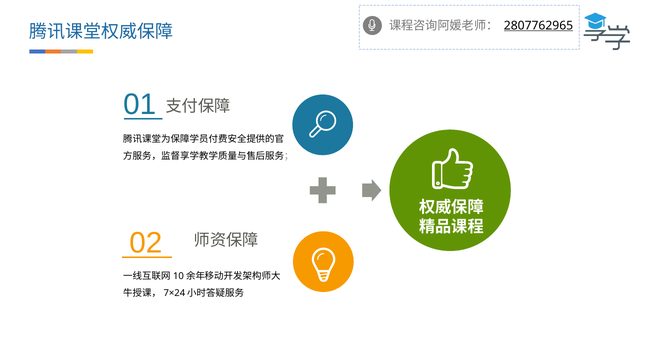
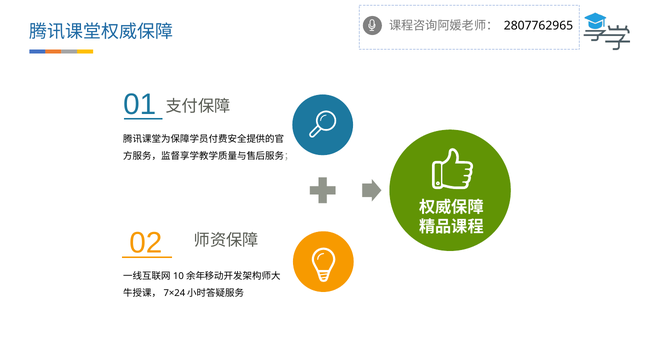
2807762965 underline: present -> none (538, 26)
